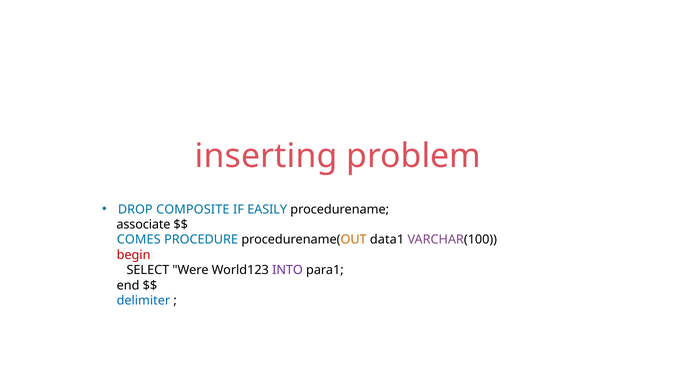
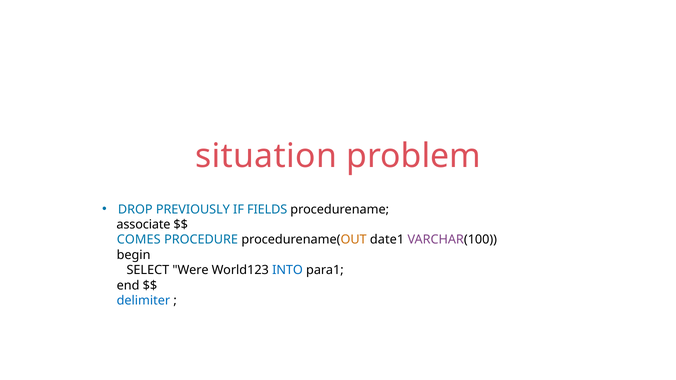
inserting: inserting -> situation (266, 156)
COMPOSITE: COMPOSITE -> PREVIOUSLY (193, 210)
EASILY: EASILY -> FIELDS (267, 210)
data1: data1 -> date1 (387, 240)
begin colour: red -> black (134, 255)
INTO colour: purple -> blue (287, 270)
